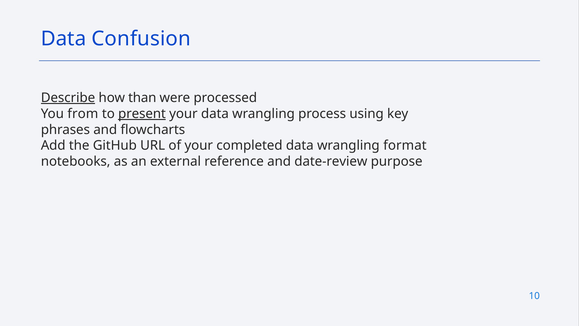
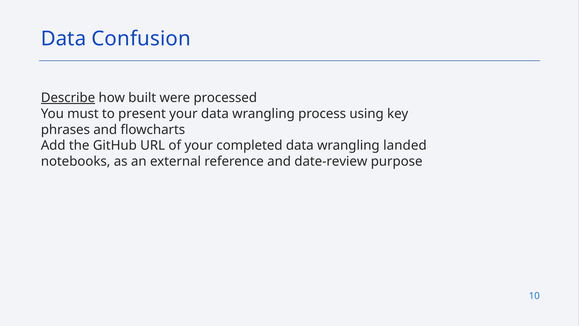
than: than -> built (142, 98)
from: from -> must (83, 114)
present underline: present -> none (142, 114)
format: format -> landed (405, 145)
